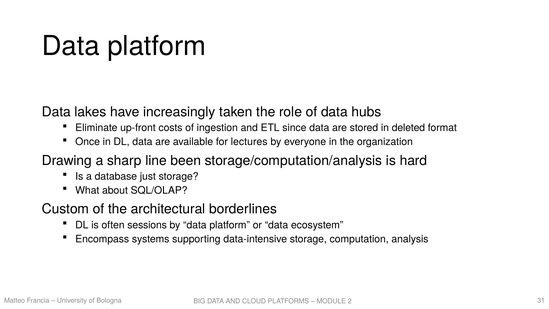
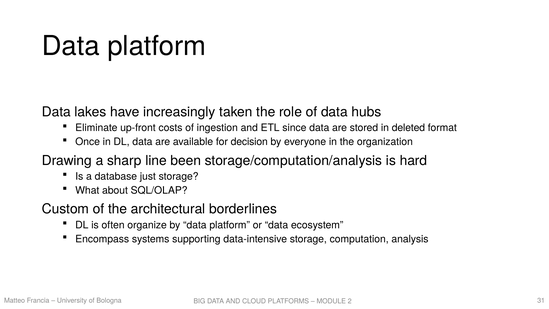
lectures: lectures -> decision (249, 142)
sessions: sessions -> organize (147, 225)
